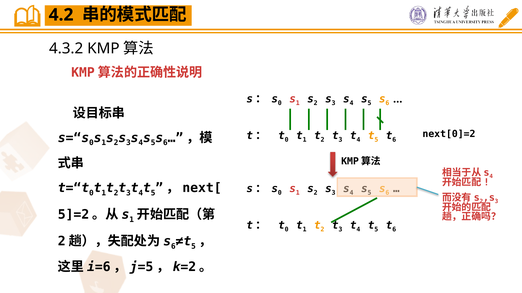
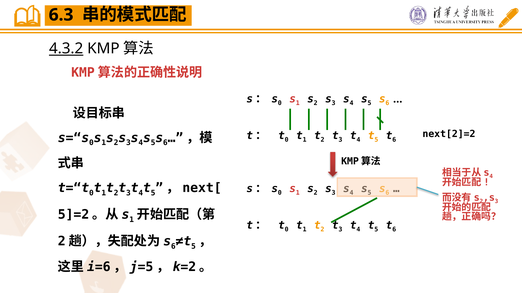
4.2: 4.2 -> 6.3 (61, 15)
4.3.2 underline: none -> present (66, 49)
next[0]=2: next[0]=2 -> next[2]=2 (449, 134)
